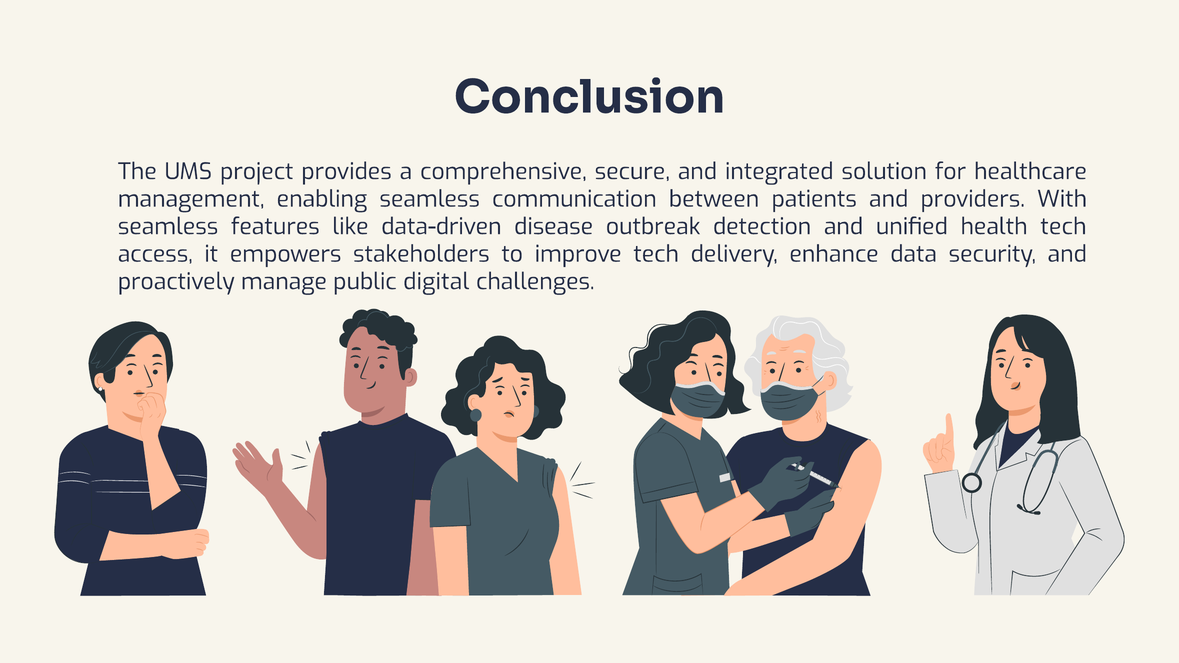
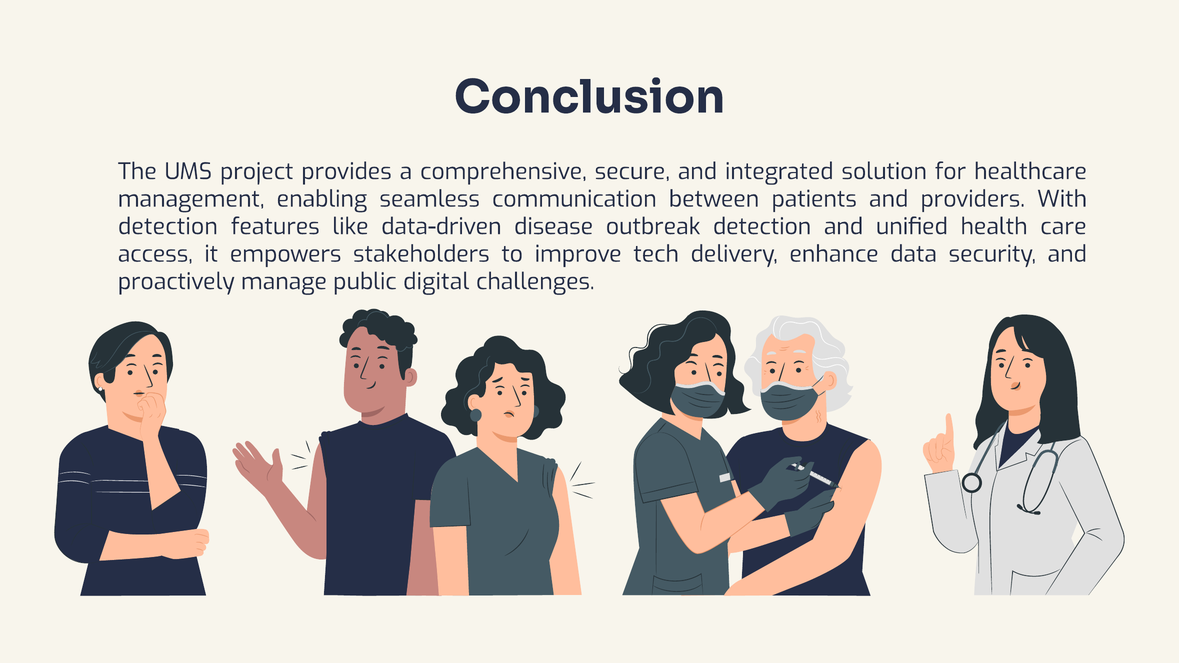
seamless: seamless -> detection (168, 227)
health tech: tech -> care (1063, 227)
